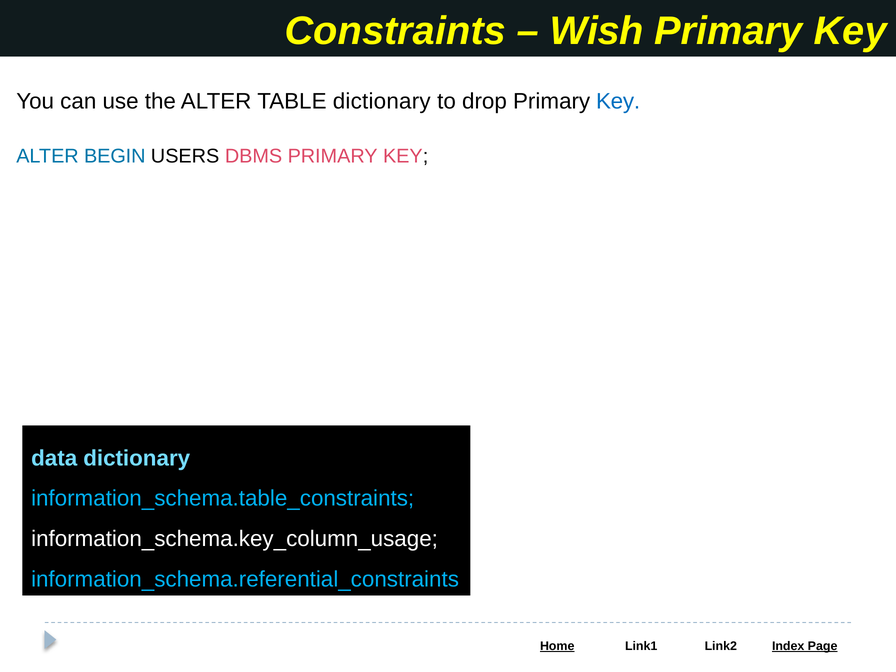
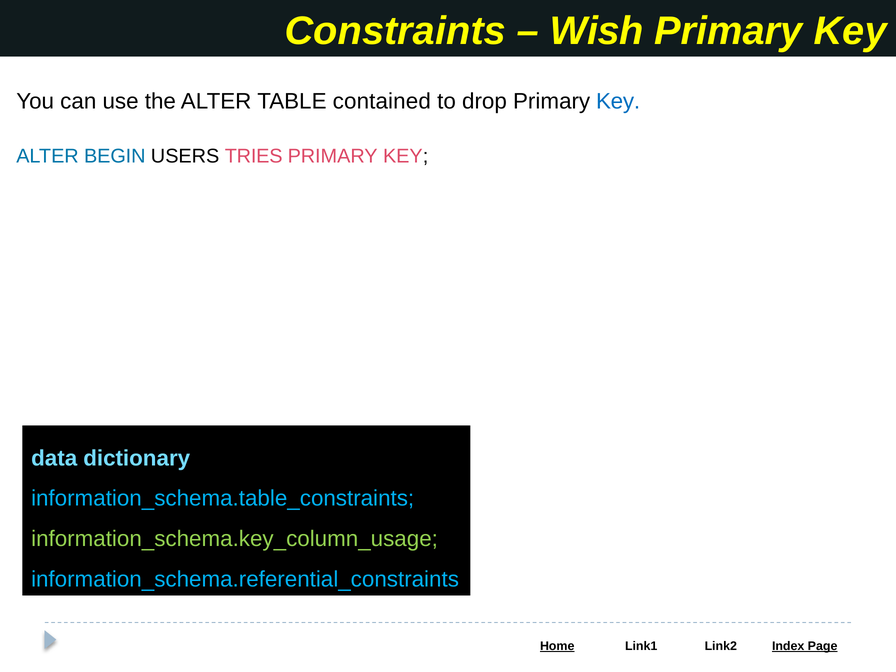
TABLE dictionary: dictionary -> contained (382, 102)
DBMS: DBMS -> TRIES (254, 156)
information_schema.key_column_usage colour: white -> light green (235, 539)
